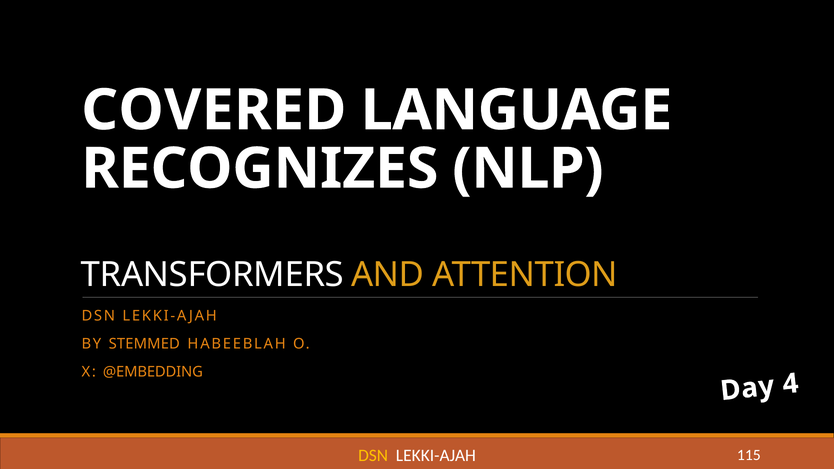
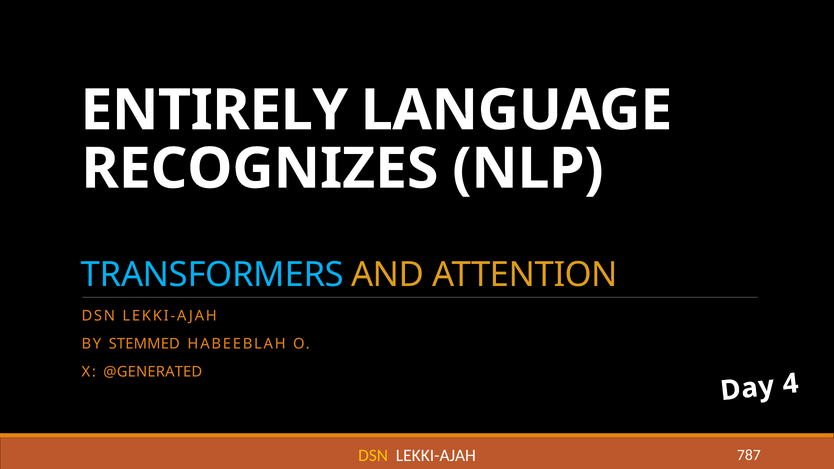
COVERED: COVERED -> ENTIRELY (214, 110)
TRANSFORMERS colour: white -> light blue (212, 275)
@EMBEDDING: @EMBEDDING -> @GENERATED (153, 372)
115: 115 -> 787 (749, 455)
